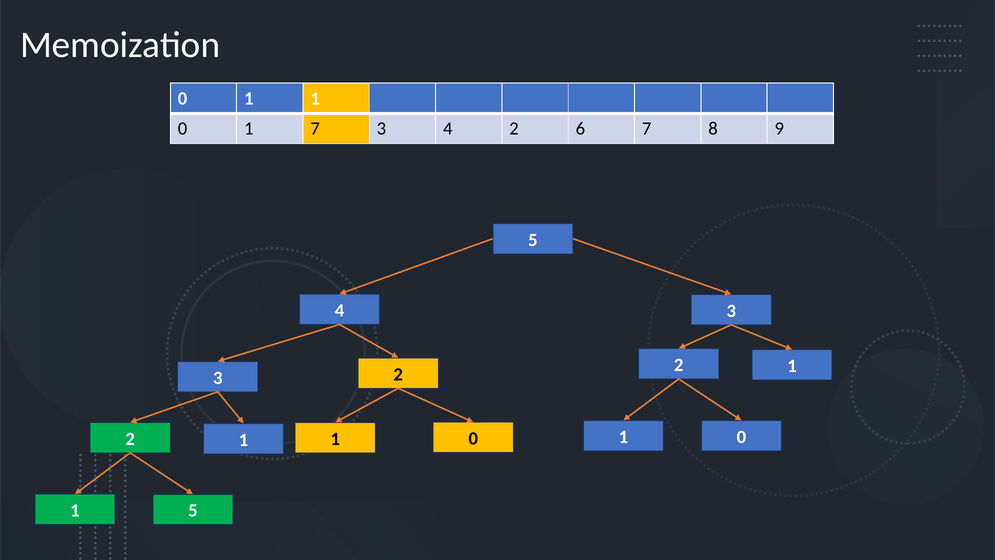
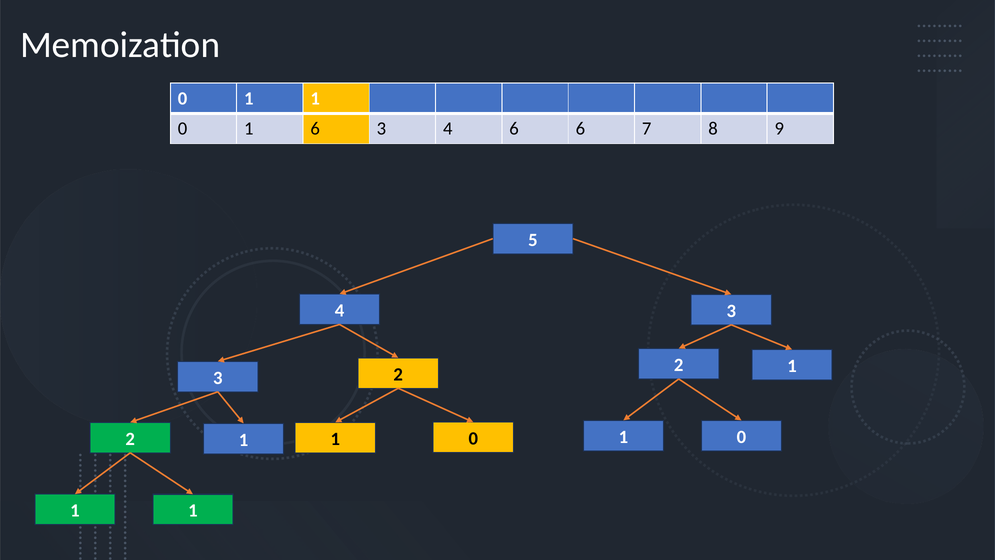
1 7: 7 -> 6 (315, 129)
4 2: 2 -> 6 (514, 129)
5: 5 -> 1 (193, 510)
